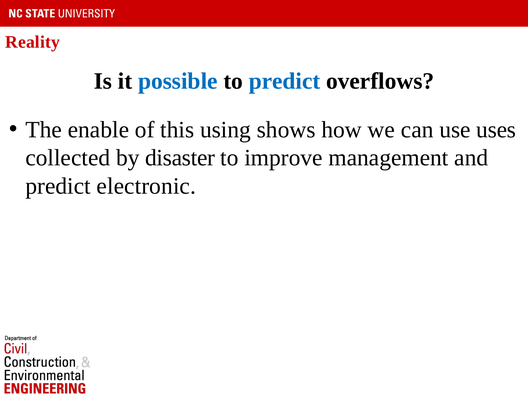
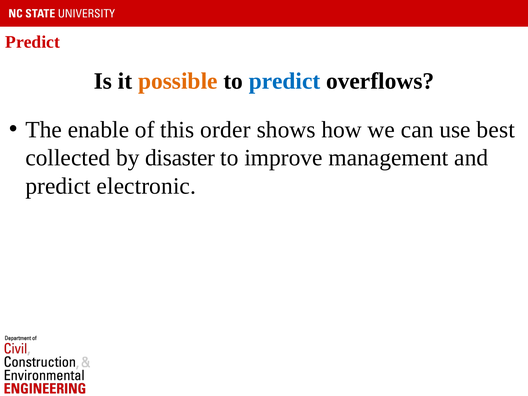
Reality: Reality -> Predict (33, 42)
possible colour: blue -> orange (178, 81)
using: using -> order (225, 130)
uses: uses -> best (496, 130)
